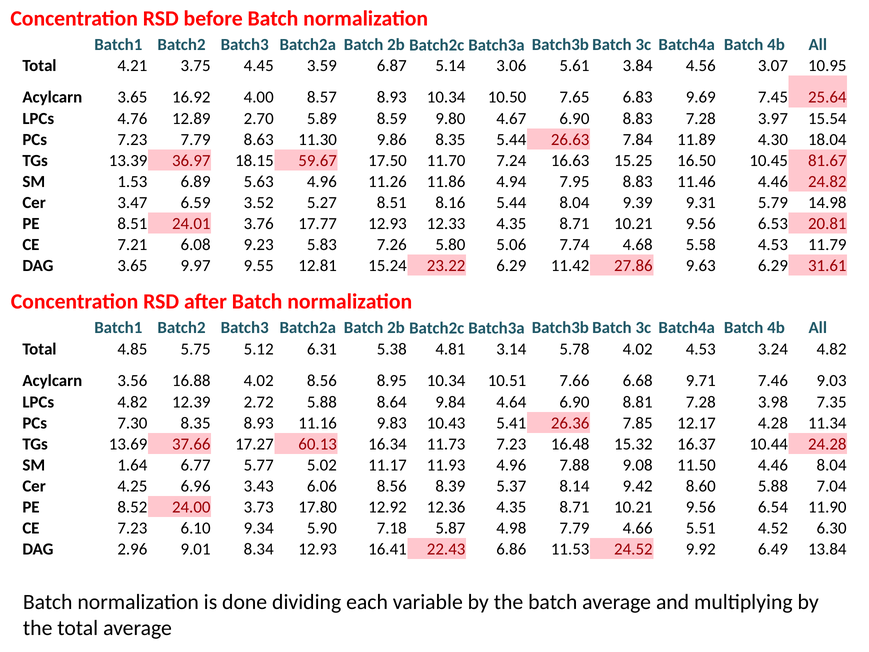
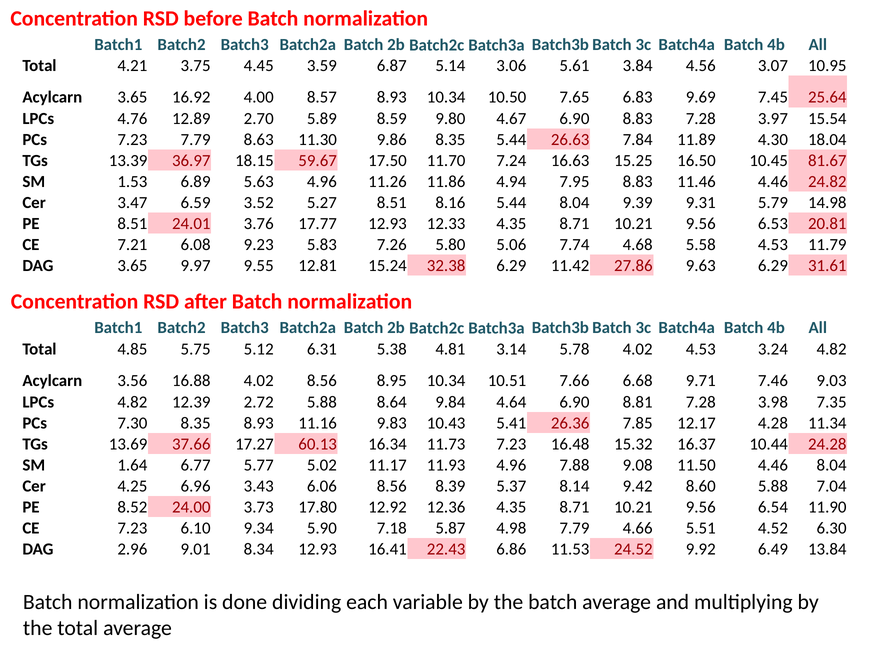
23.22: 23.22 -> 32.38 (446, 266)
